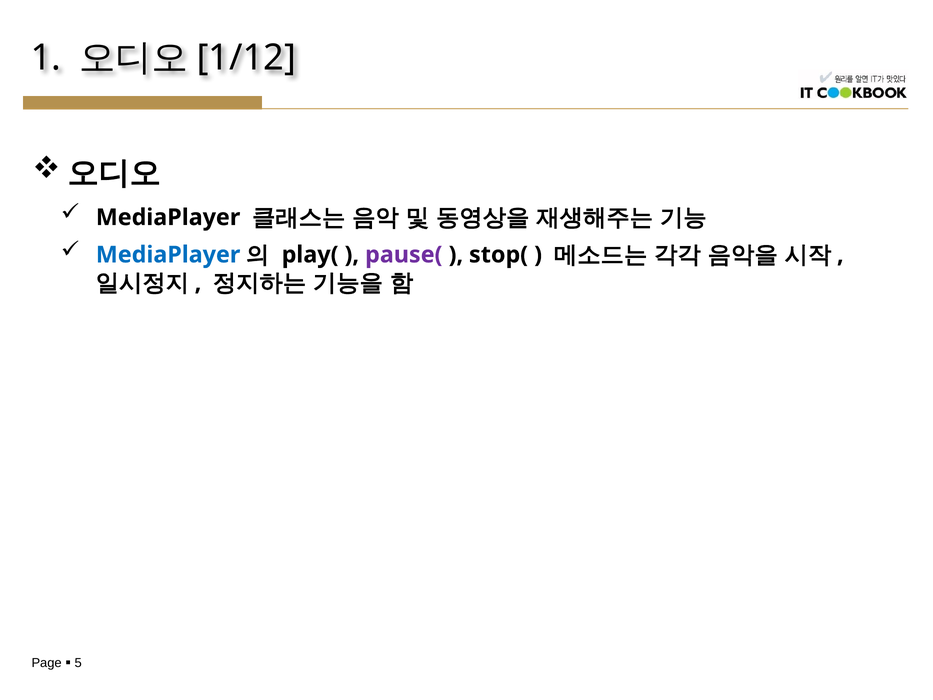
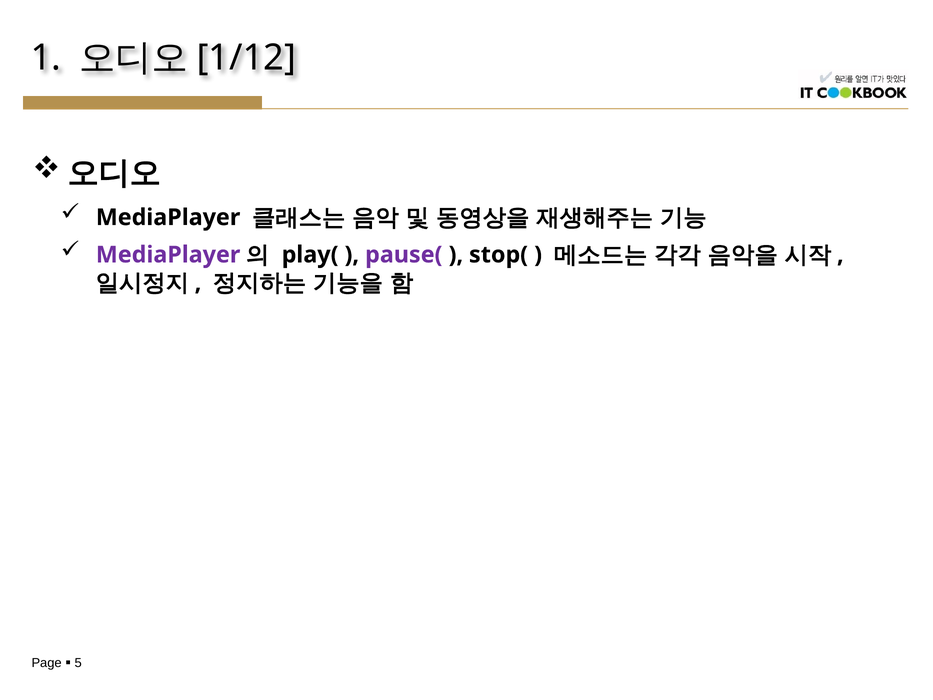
MediaPlayer colour: blue -> purple (168, 255)
